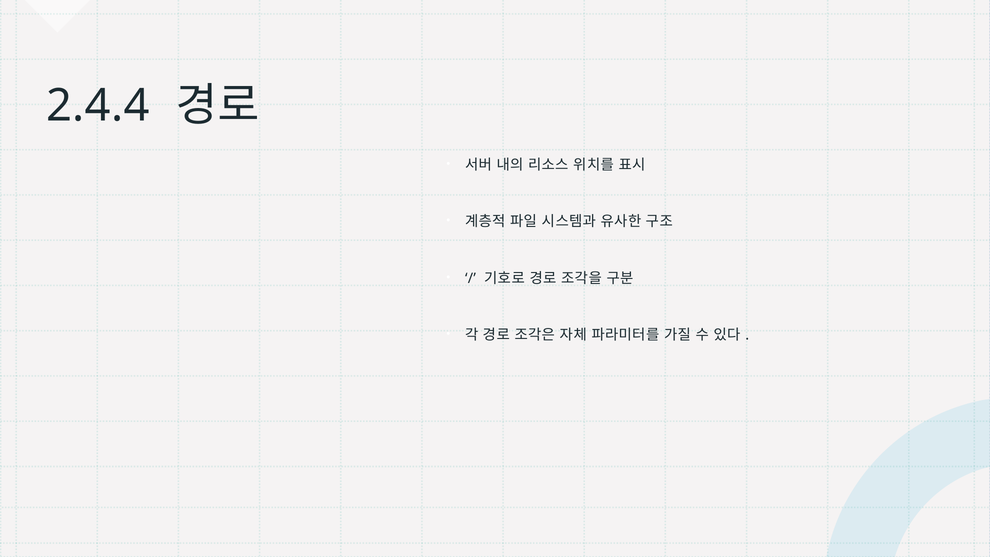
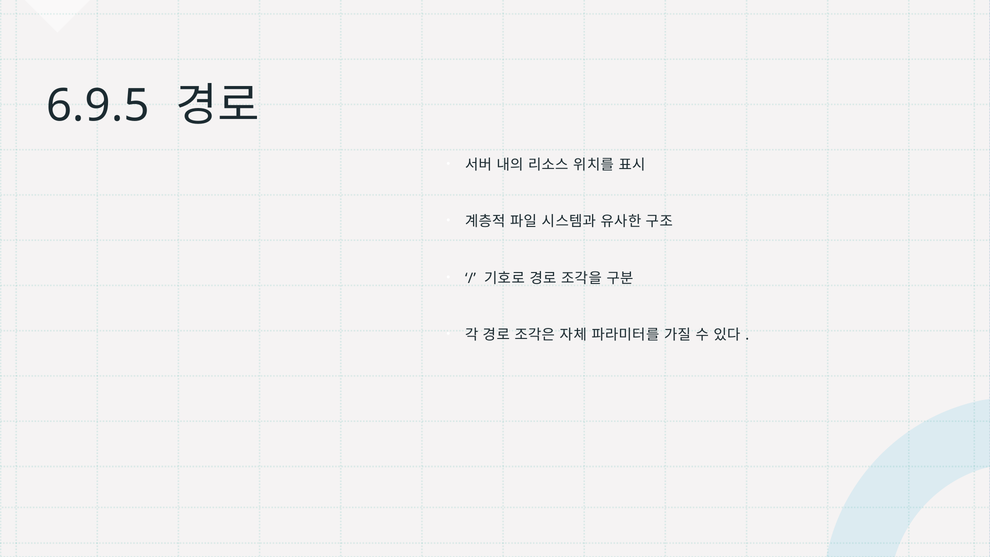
2.4.4: 2.4.4 -> 6.9.5 (98, 106)
